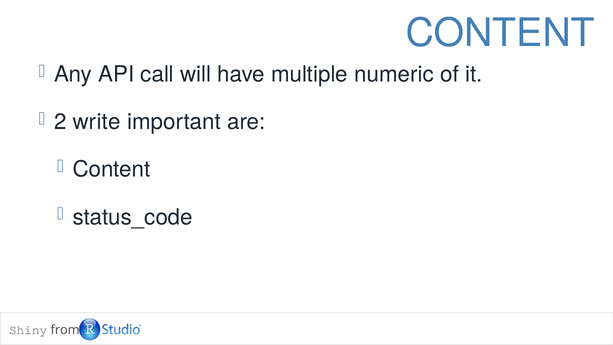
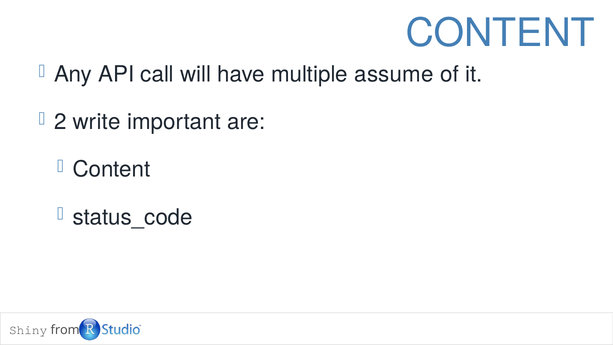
numeric: numeric -> assume (394, 74)
